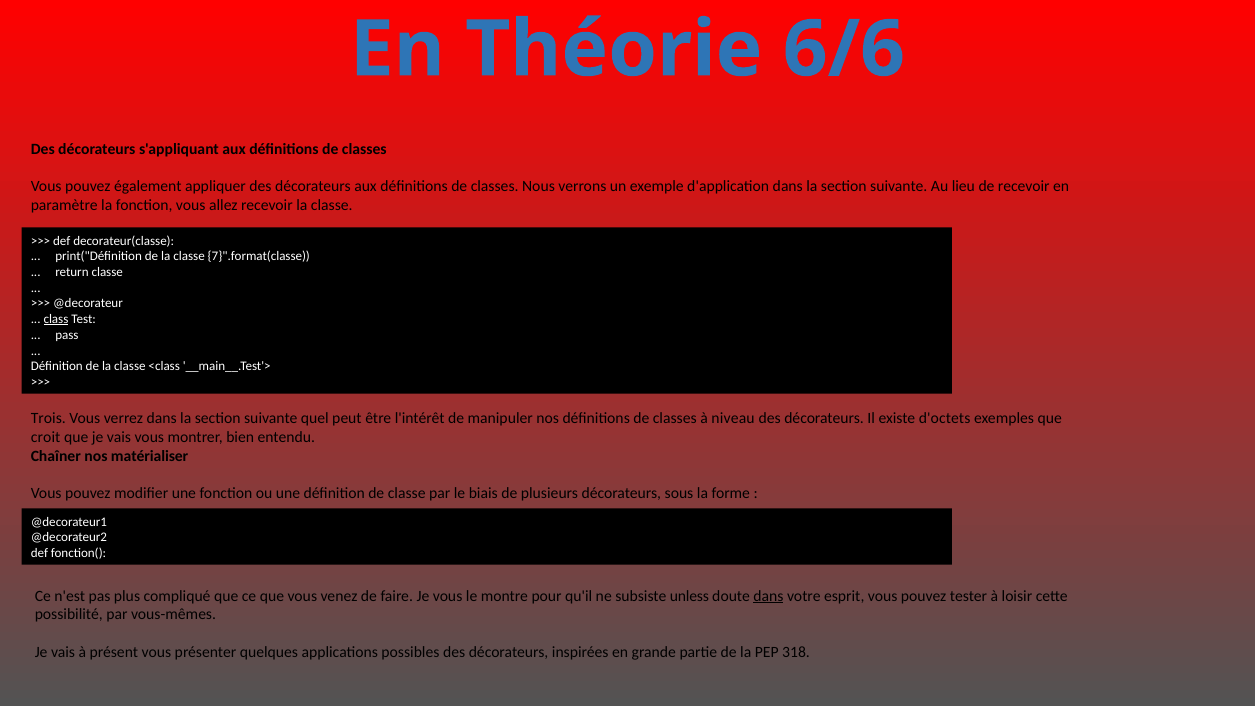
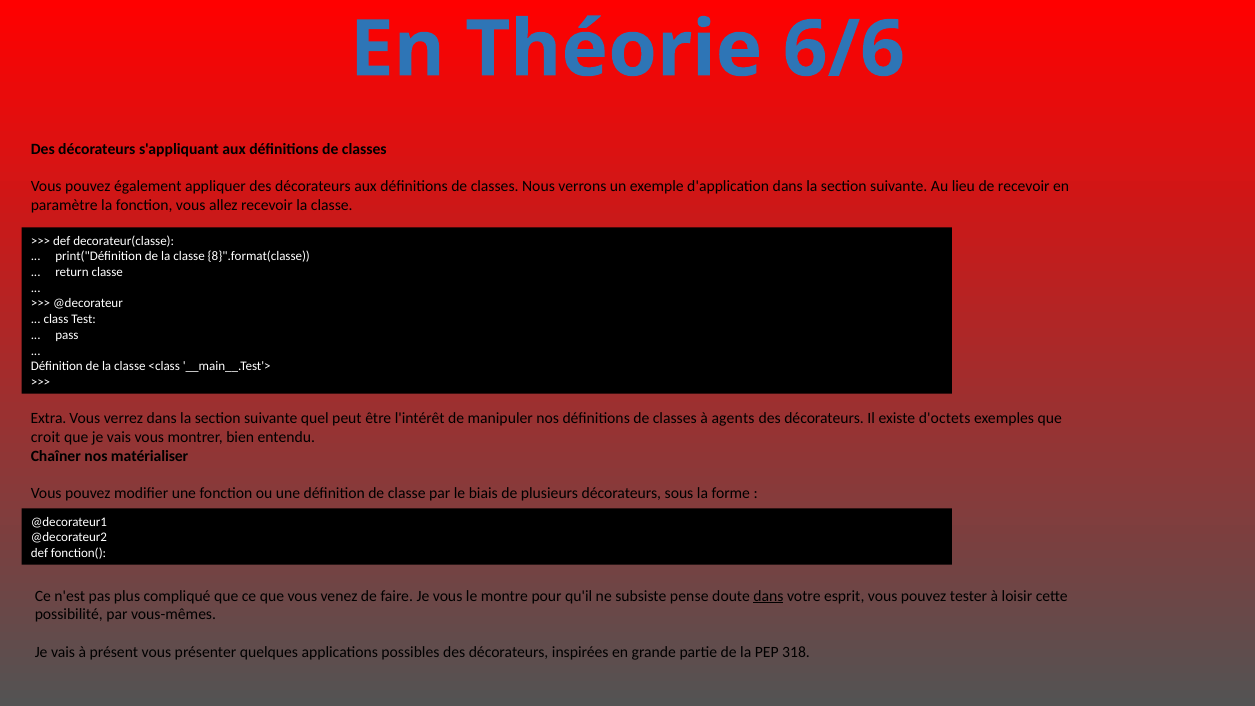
7}".format(classe: 7}".format(classe -> 8}".format(classe (259, 256)
class underline: present -> none (56, 319)
Trois: Trois -> Extra (48, 418)
niveau: niveau -> agents (733, 418)
unless: unless -> pense (689, 596)
